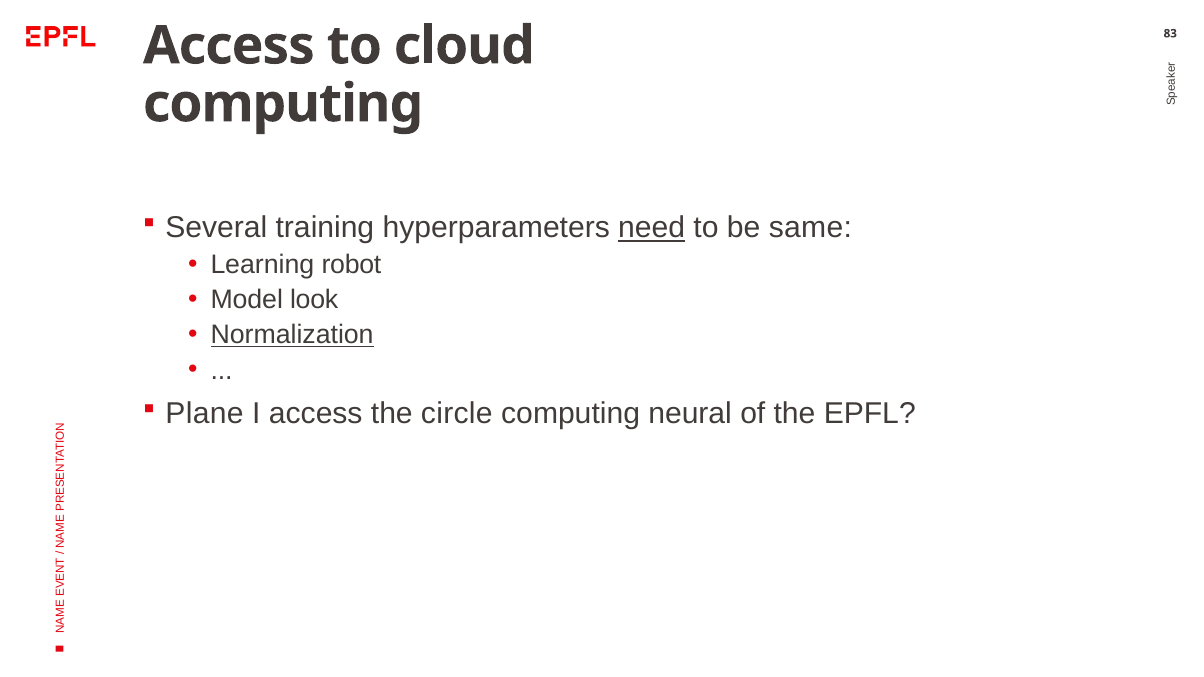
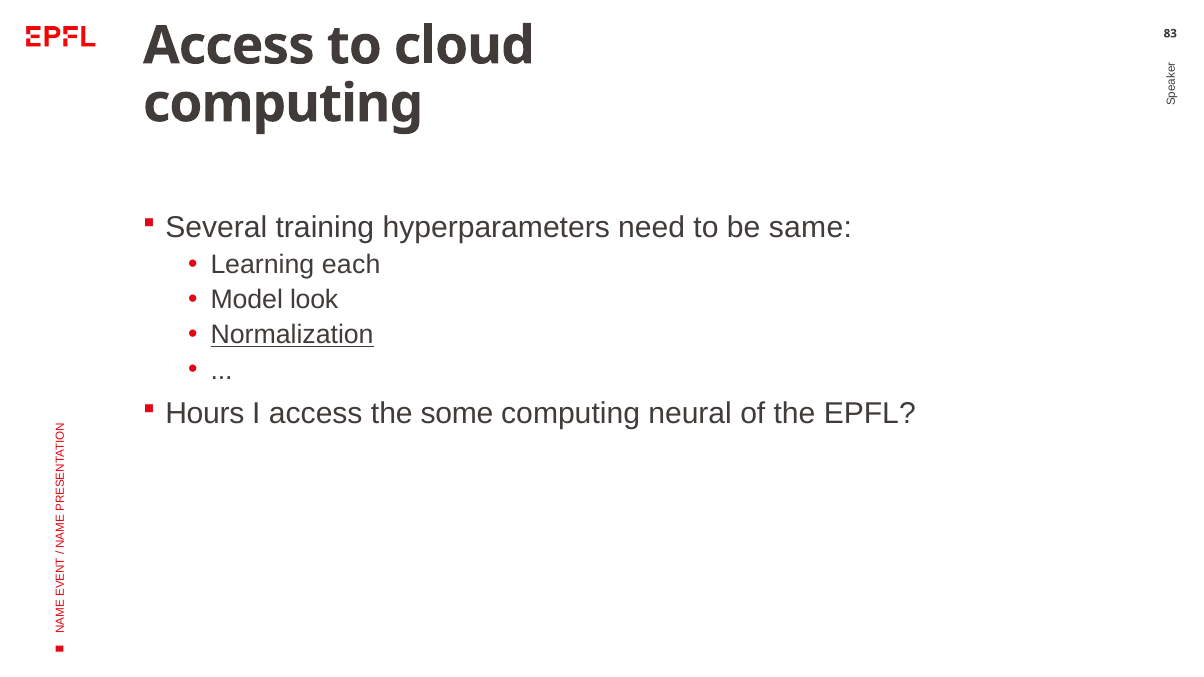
need underline: present -> none (652, 228)
robot: robot -> each (351, 265)
Plane: Plane -> Hours (205, 414)
circle: circle -> some (457, 414)
